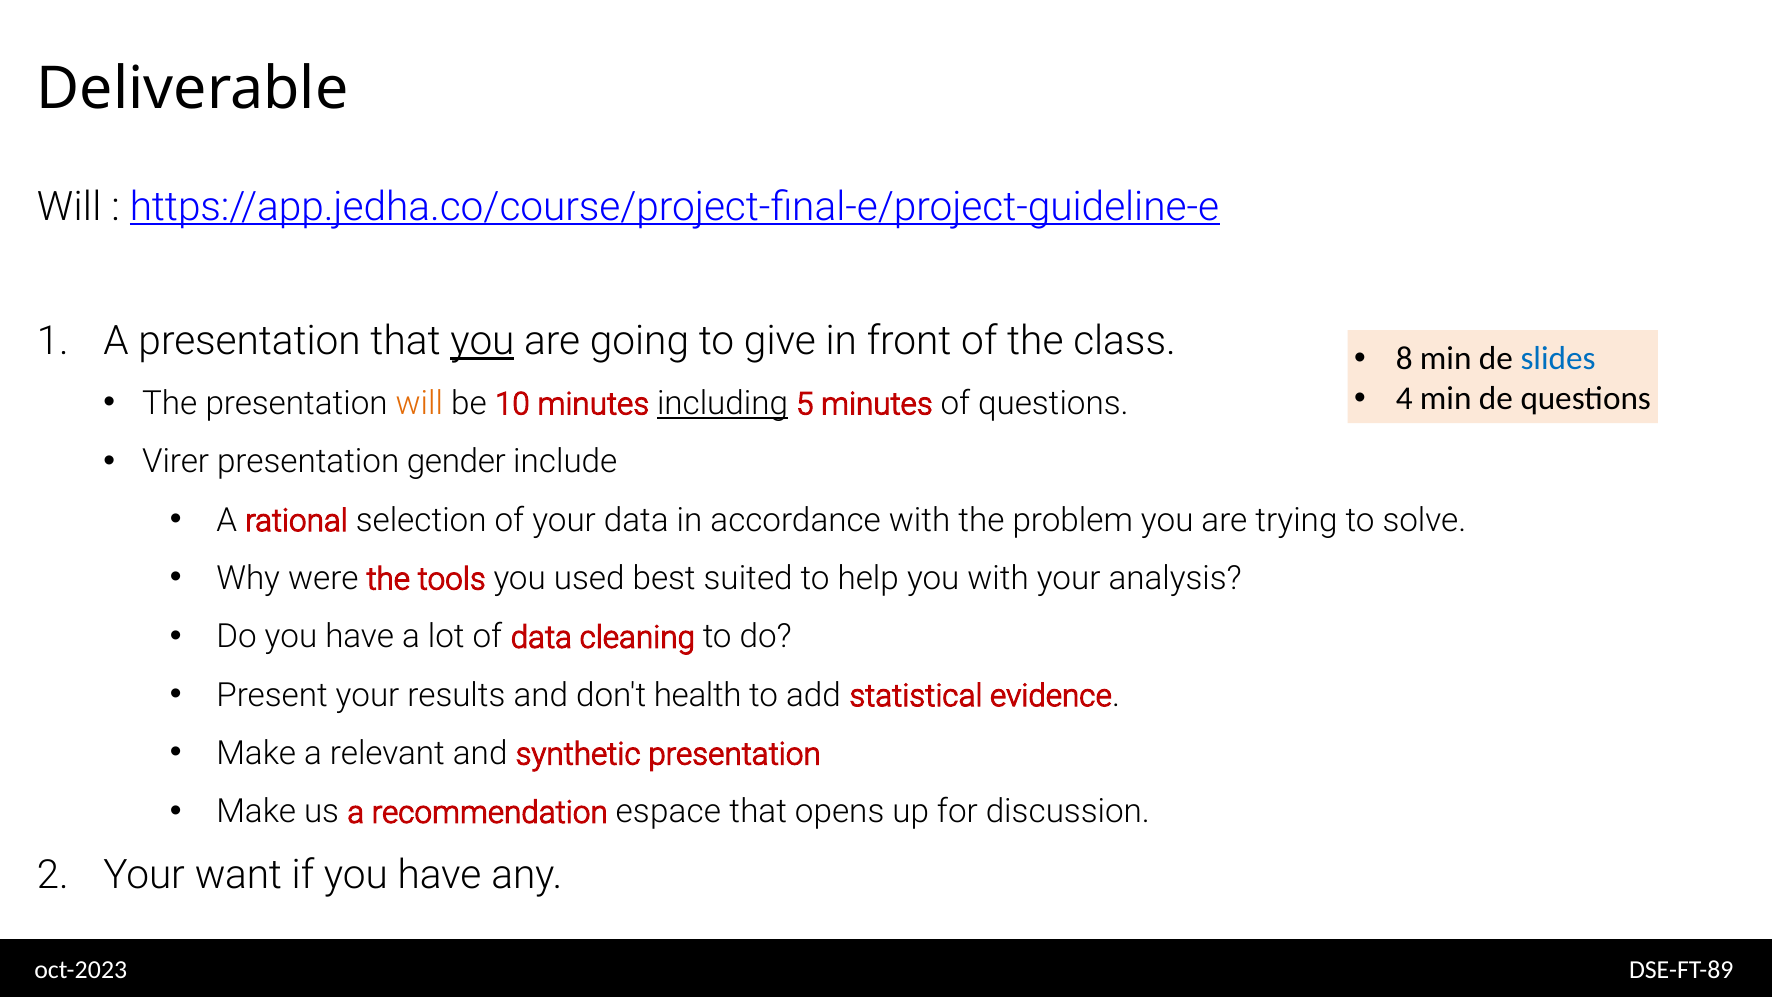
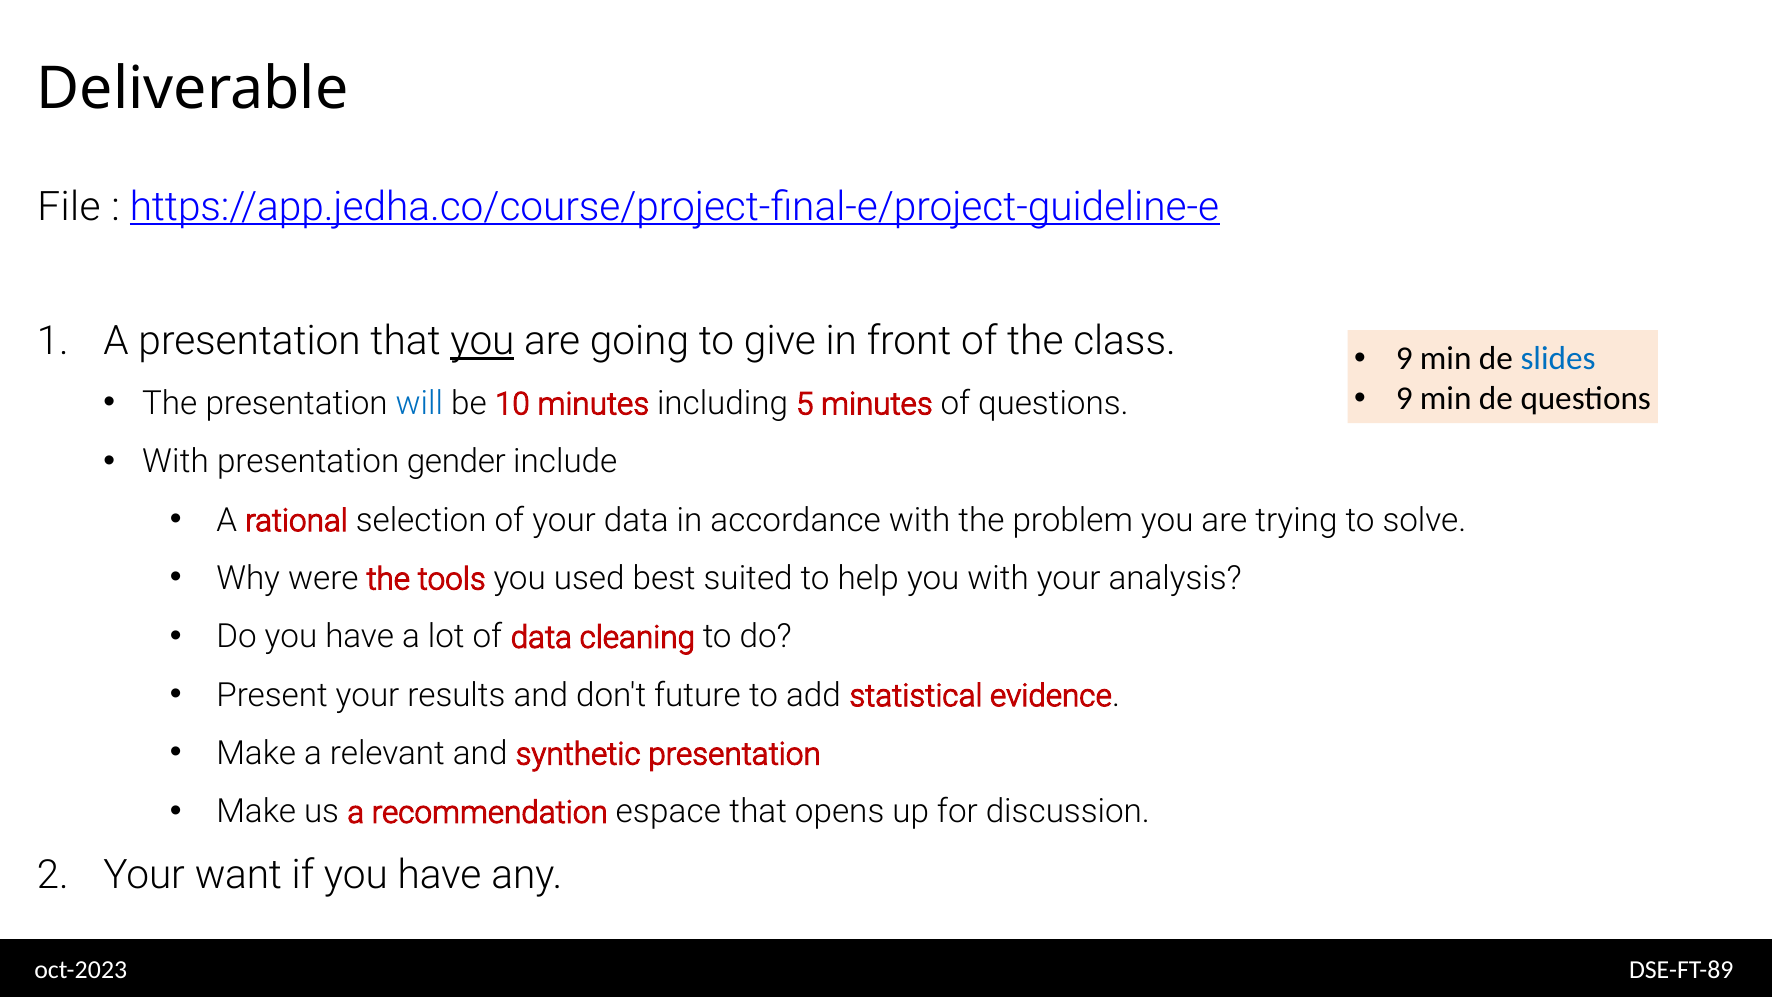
Will: Will -> File (69, 207)
8: 8 -> 9 (1404, 359)
4: 4 -> 9 (1404, 399)
will colour: orange -> blue (419, 403)
including underline: present -> none (723, 403)
Virer: Virer -> With (176, 462)
health: health -> future (698, 695)
